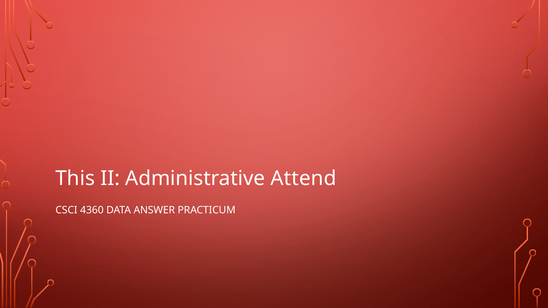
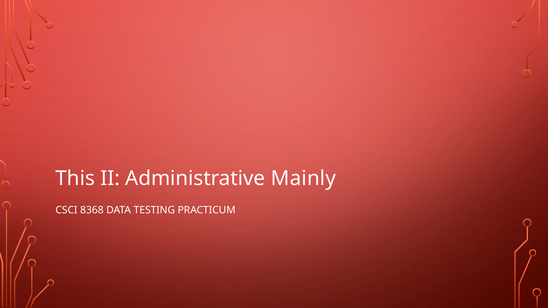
Attend: Attend -> Mainly (303, 179)
4360: 4360 -> 8368 (92, 210)
ANSWER: ANSWER -> TESTING (154, 210)
